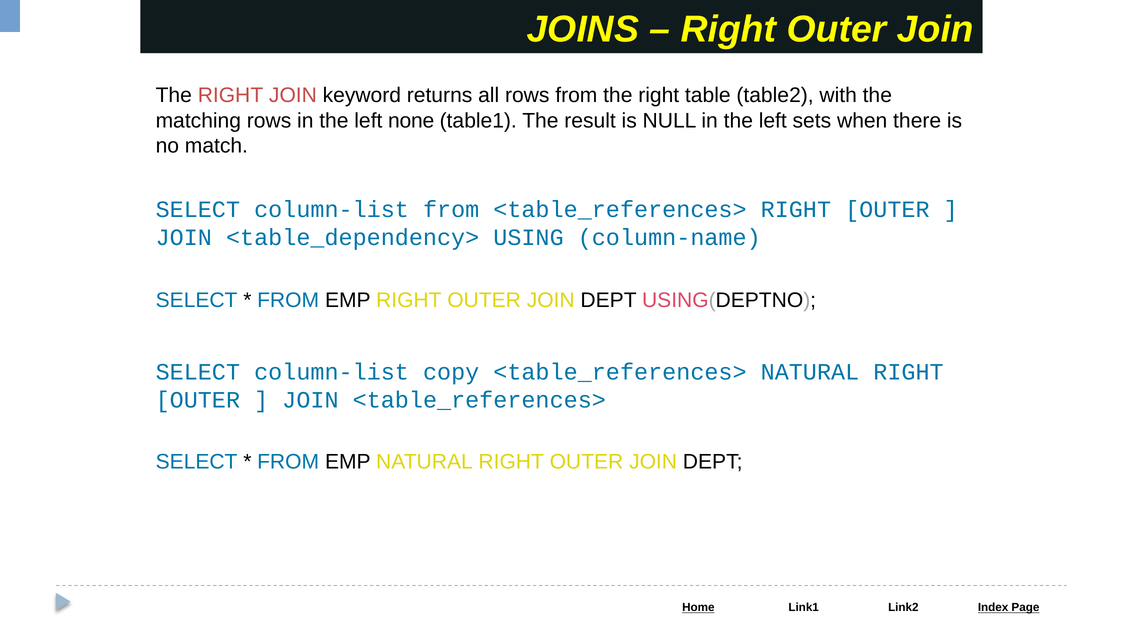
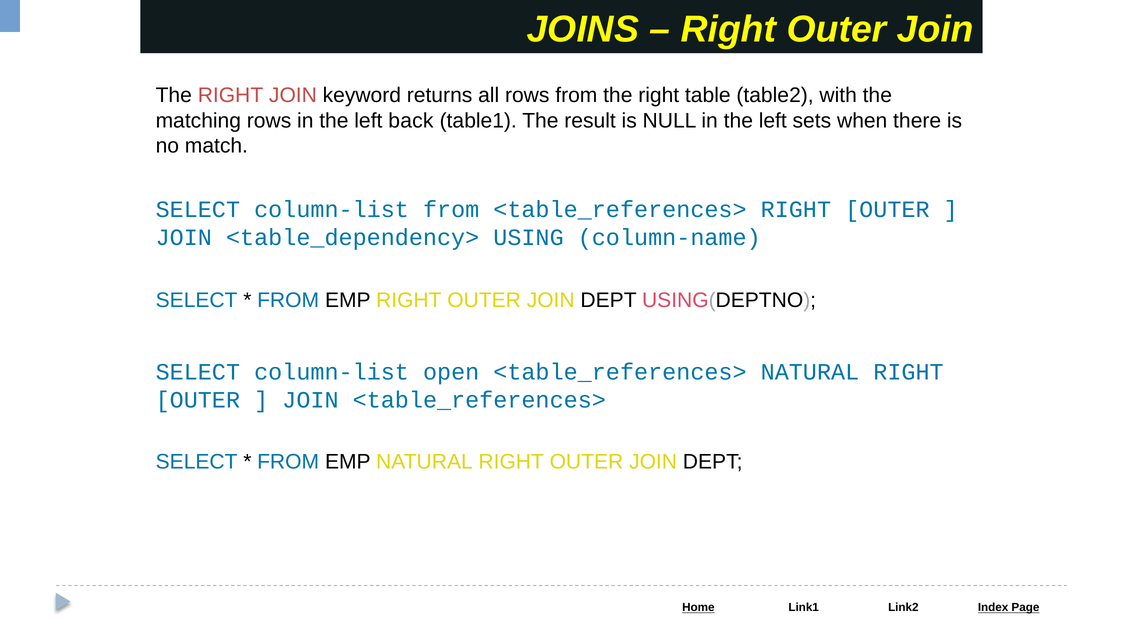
none: none -> back (411, 121)
copy: copy -> open (451, 372)
